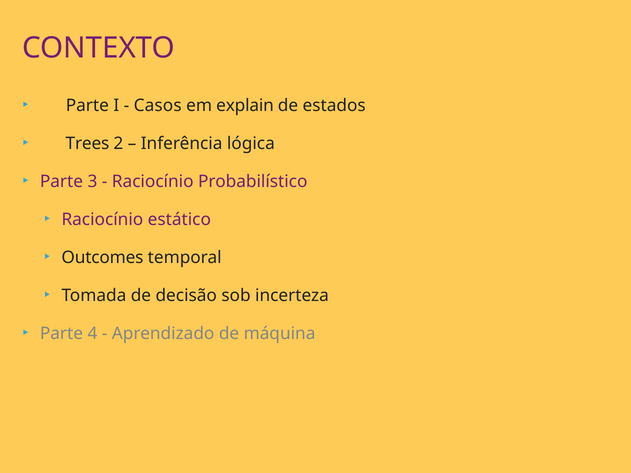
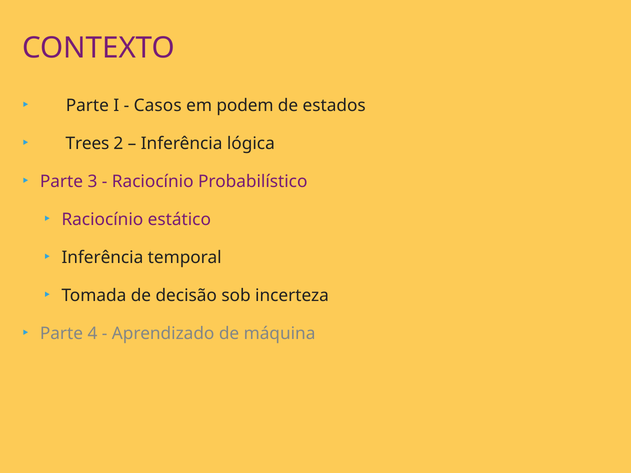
explain: explain -> podem (245, 106)
Outcomes: Outcomes -> Inferência (102, 258)
